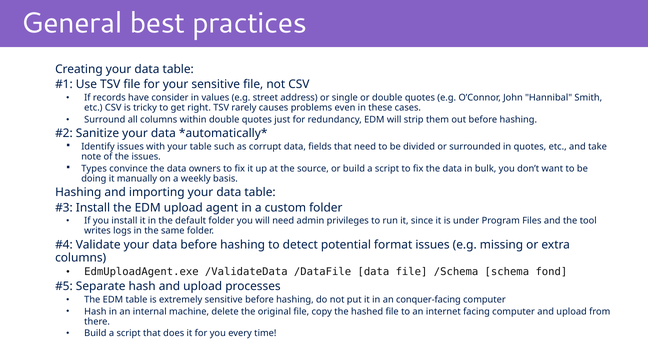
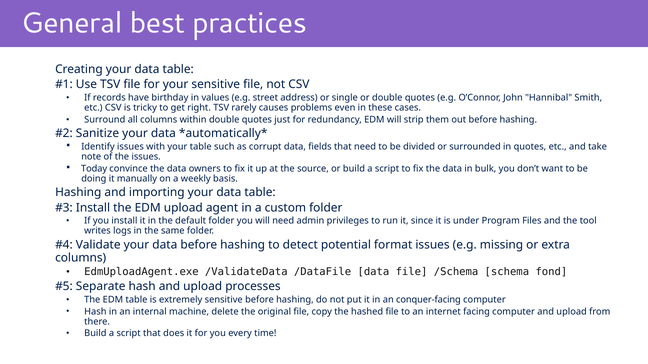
consider: consider -> birthday (170, 98)
Types: Types -> Today (94, 169)
